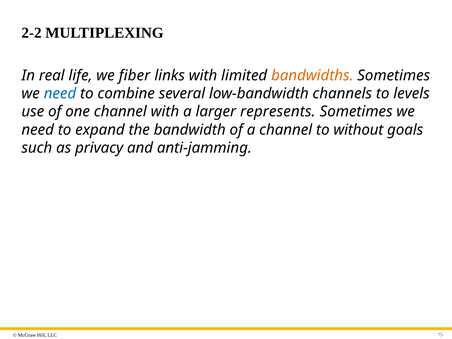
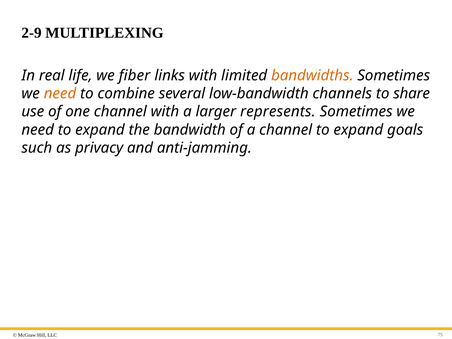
2-2: 2-2 -> 2-9 (32, 33)
need colour: blue -> orange (60, 94)
levels: levels -> share (412, 94)
channel to without: without -> expand (358, 130)
